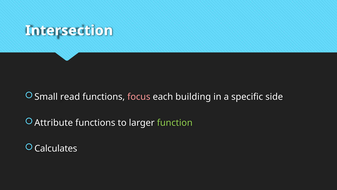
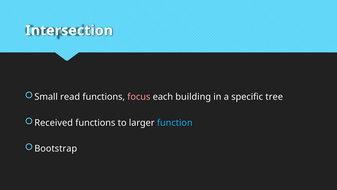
side: side -> tree (274, 97)
Attribute: Attribute -> Received (54, 122)
function colour: light green -> light blue (175, 122)
Calculates: Calculates -> Bootstrap (56, 148)
